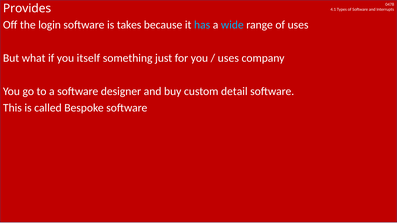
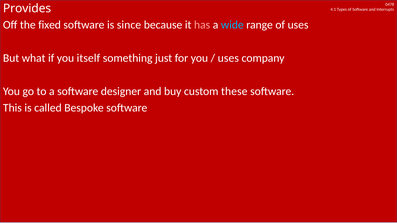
login: login -> fixed (50, 25)
takes: takes -> since (129, 25)
has colour: light blue -> pink (202, 25)
detail: detail -> these (234, 91)
